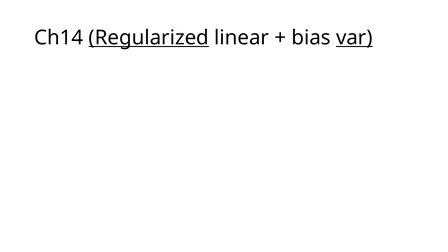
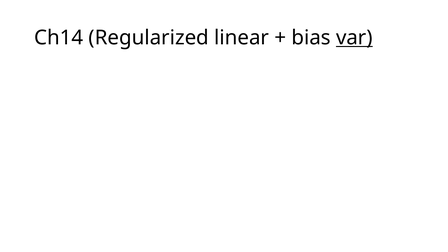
Regularized underline: present -> none (149, 38)
